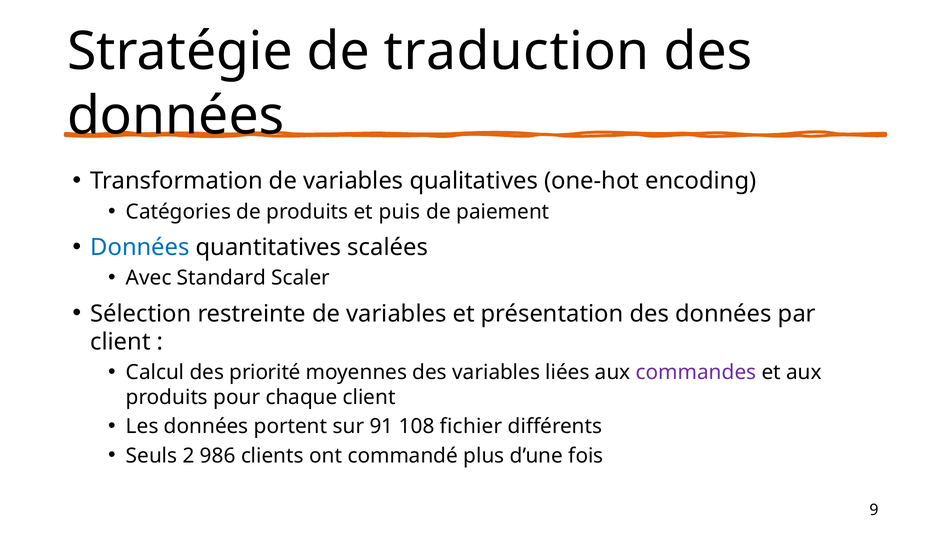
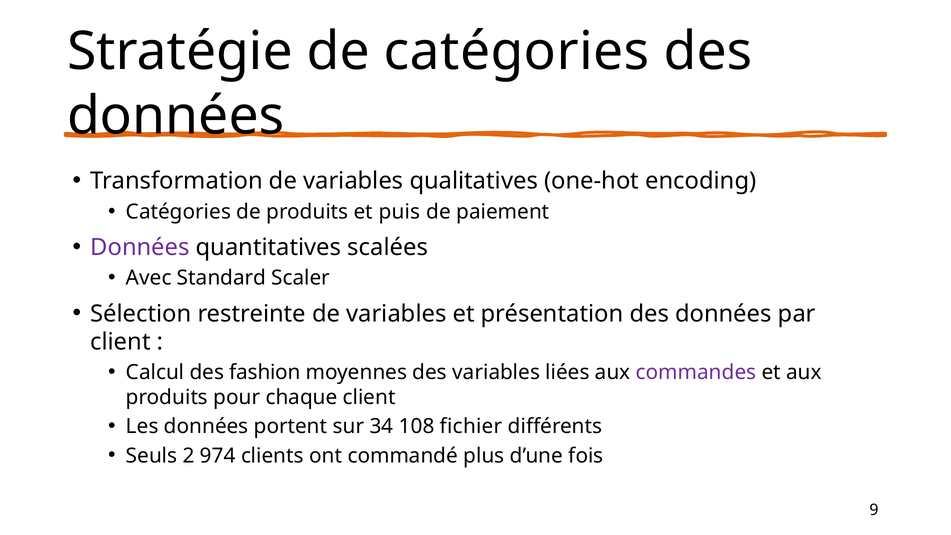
de traduction: traduction -> catégories (517, 52)
Données colour: blue -> purple (140, 247)
priorité: priorité -> fashion (265, 373)
91: 91 -> 34 (381, 426)
986: 986 -> 974 (218, 456)
